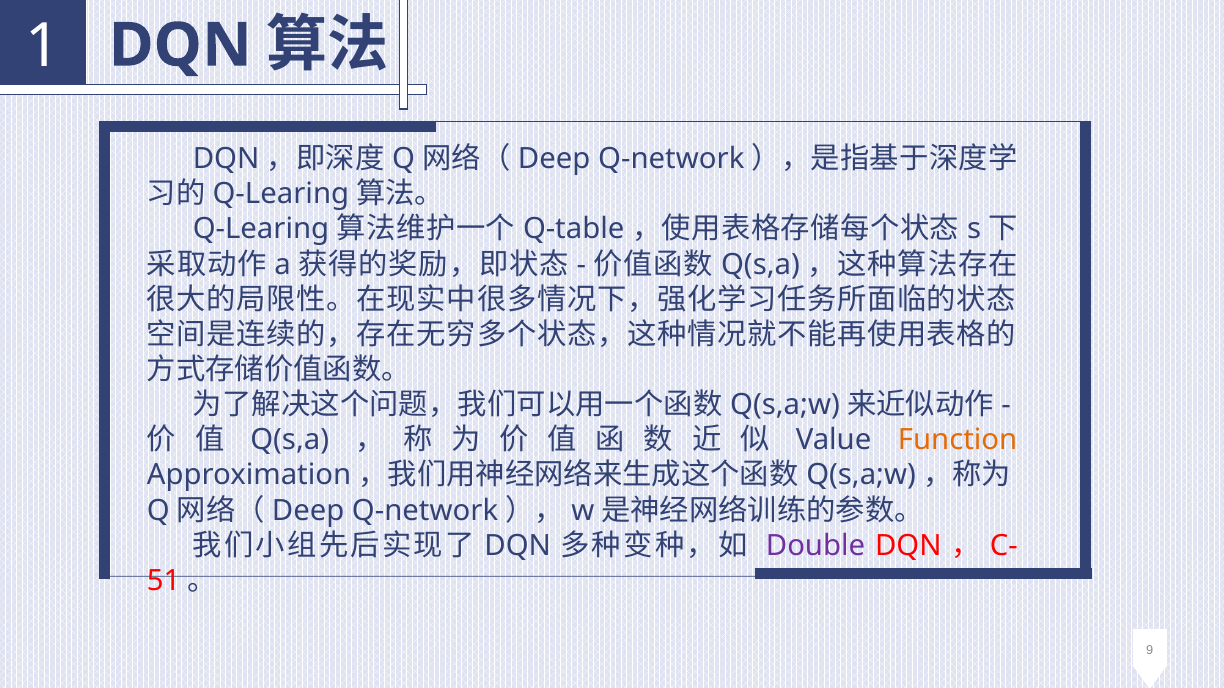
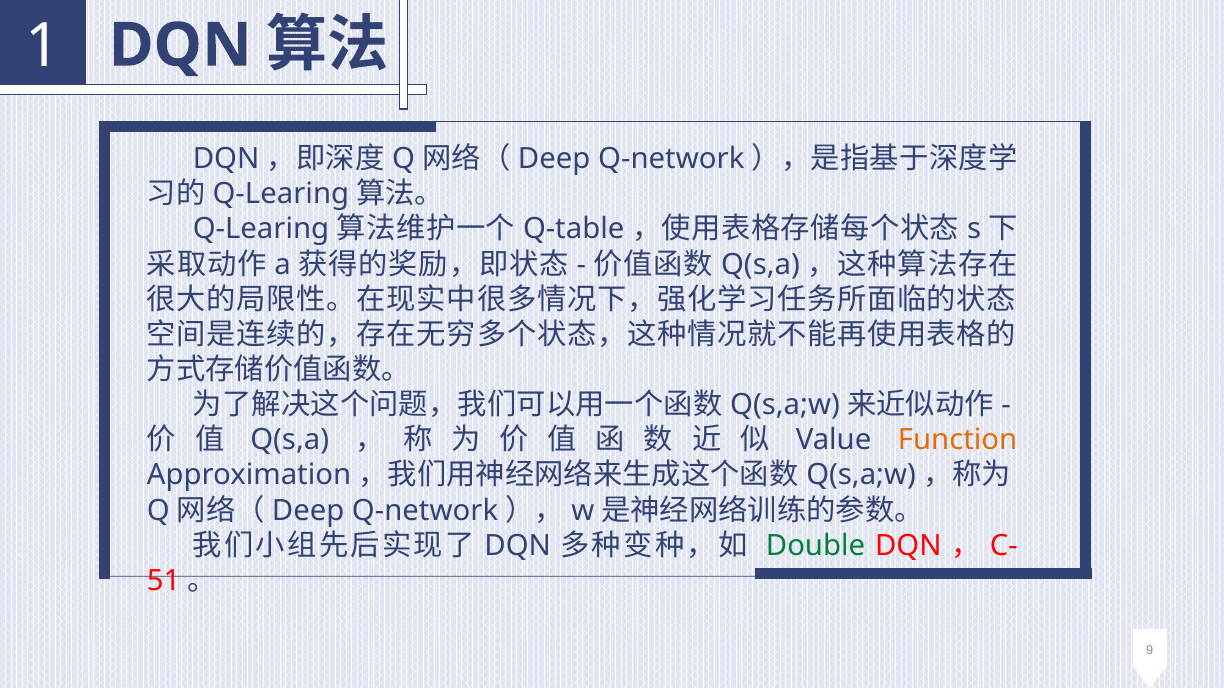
Double colour: purple -> green (816, 546)
